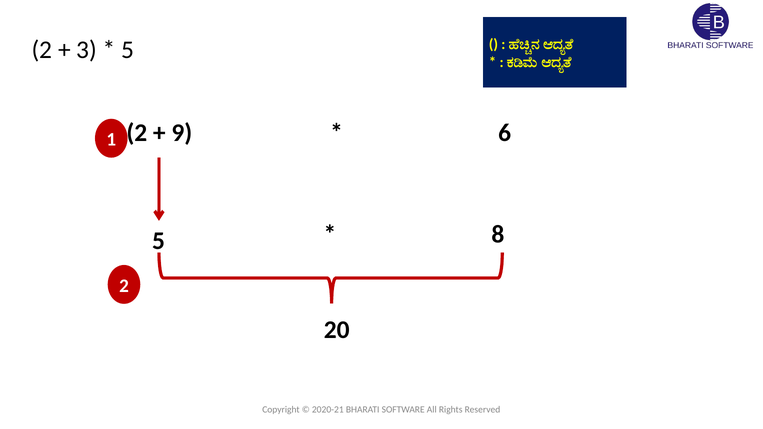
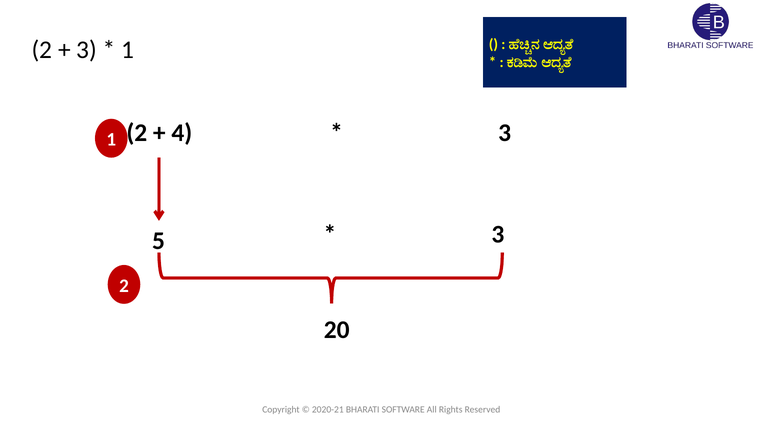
5: 5 -> 1 (128, 50)
9: 9 -> 4 (182, 133)
6: 6 -> 3 (505, 133)
8: 8 -> 3 (498, 234)
